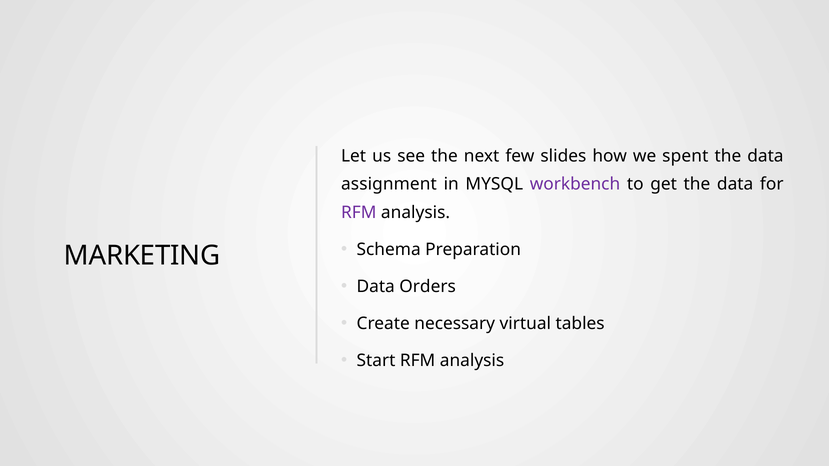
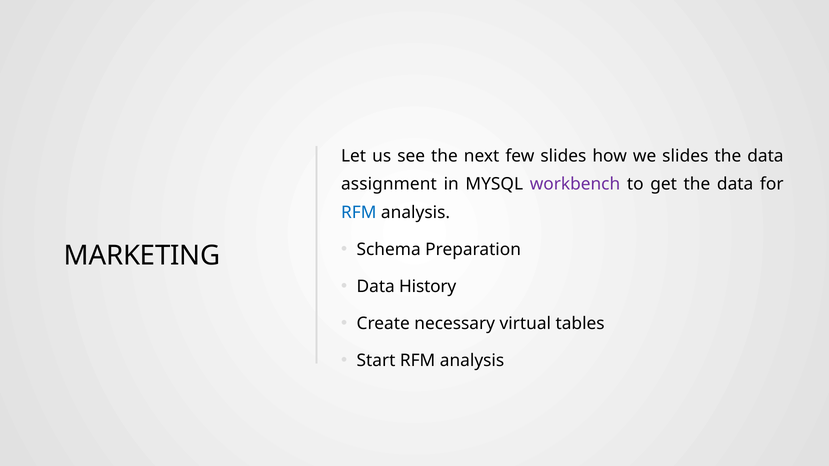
we spent: spent -> slides (685, 156)
RFM colour: purple -> blue (359, 213)
Orders: Orders -> History (428, 287)
